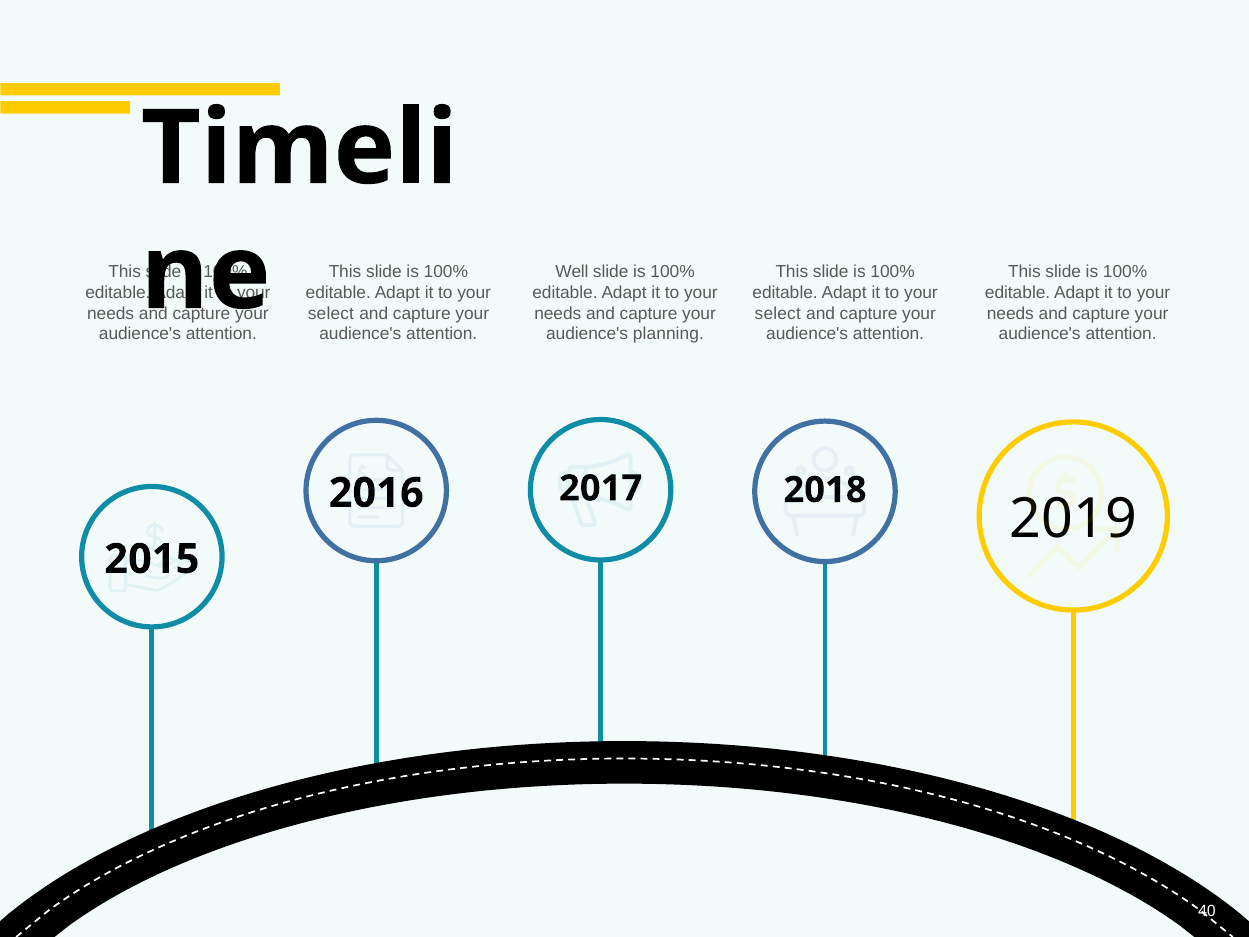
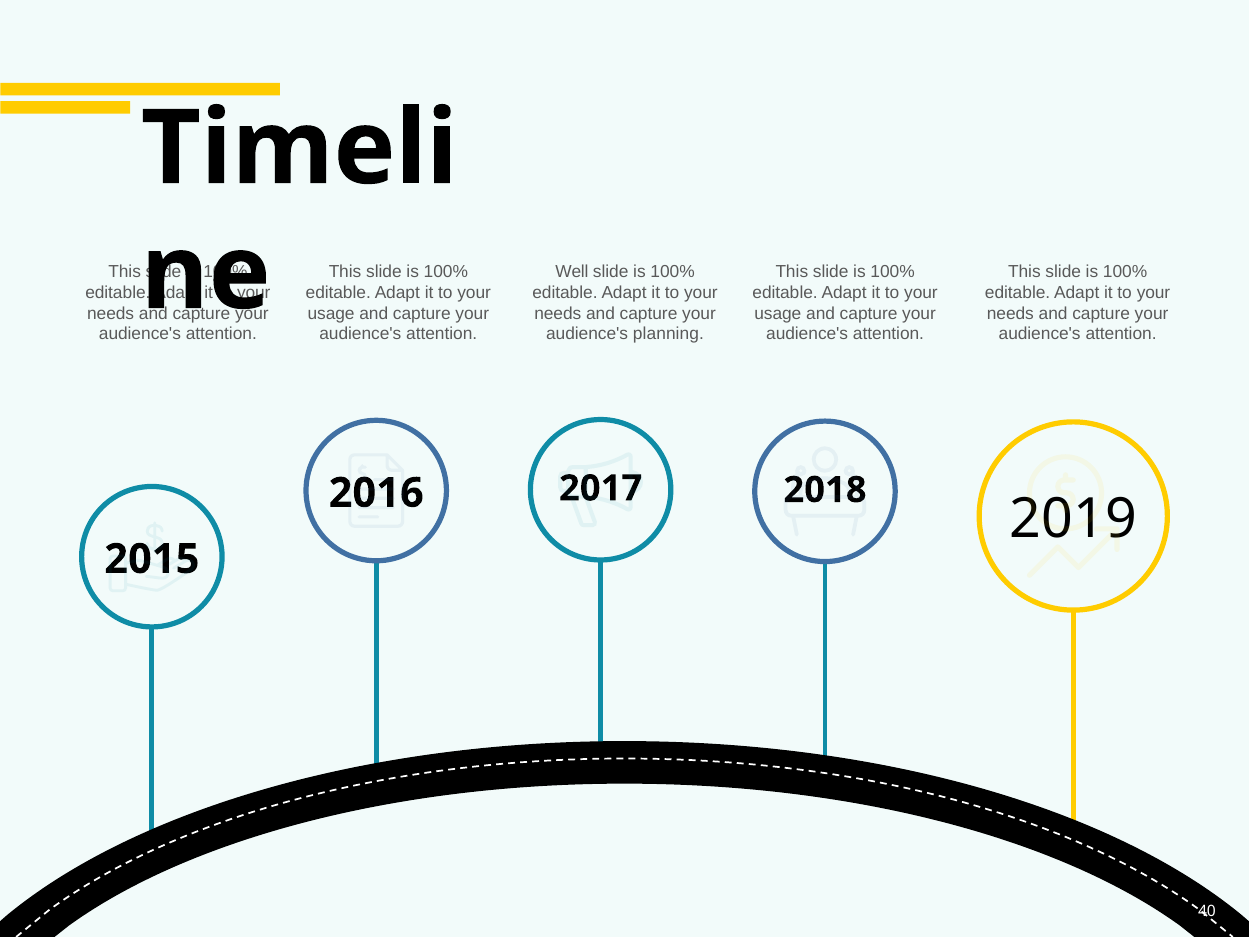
select: select -> usage (331, 313)
select: select -> usage (778, 313)
